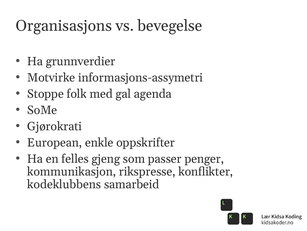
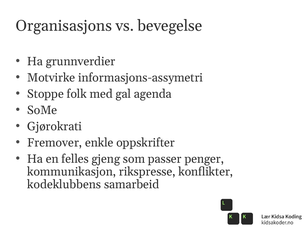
European: European -> Fremover (55, 142)
